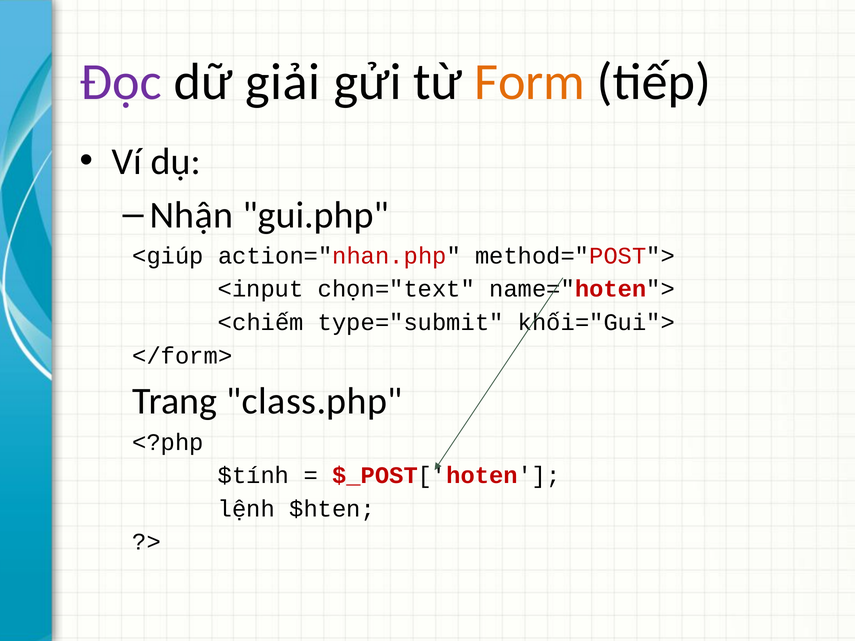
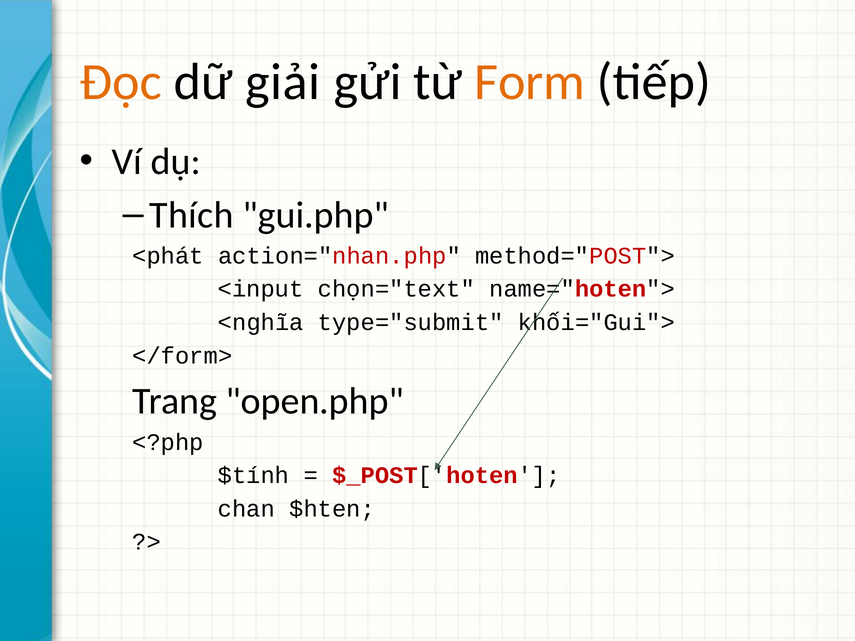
Đọc colour: purple -> orange (121, 82)
Nhận: Nhận -> Thích (191, 215)
<giúp: <giúp -> <phát (168, 256)
<chiếm: <chiếm -> <nghĩa (261, 323)
class.php: class.php -> open.php (315, 402)
lệnh: lệnh -> chan (246, 509)
